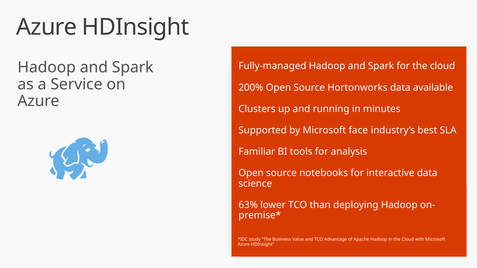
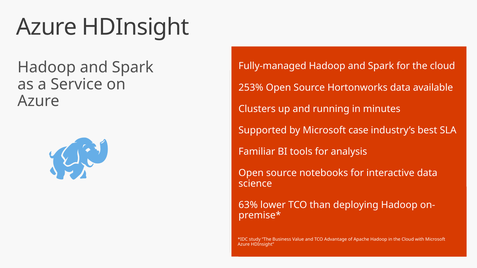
200%: 200% -> 253% (251, 88)
face: face -> case (358, 130)
